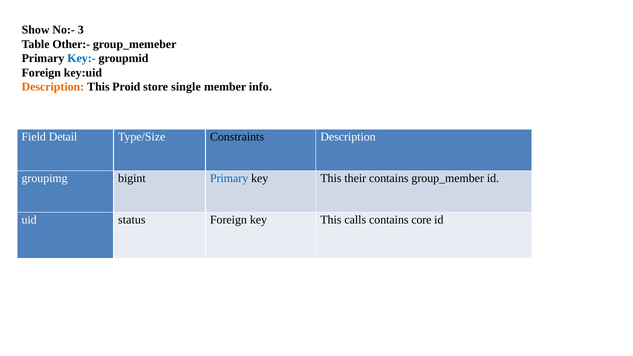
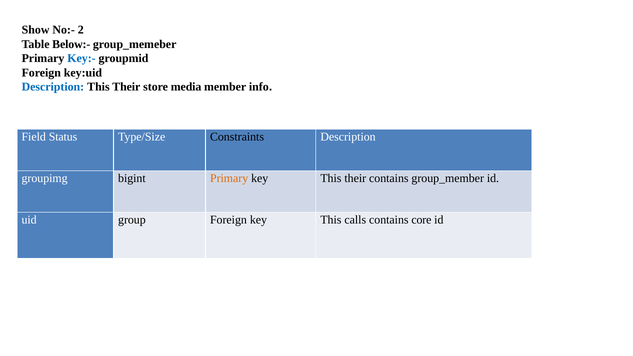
3: 3 -> 2 (81, 30)
Other:-: Other:- -> Below:- (71, 44)
Description colour: orange -> blue (53, 87)
Proid: Proid -> Their (126, 87)
single: single -> media (186, 87)
Detail: Detail -> Status (63, 137)
Primary colour: blue -> orange (229, 178)
status: status -> group (132, 220)
